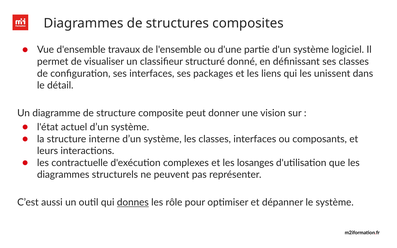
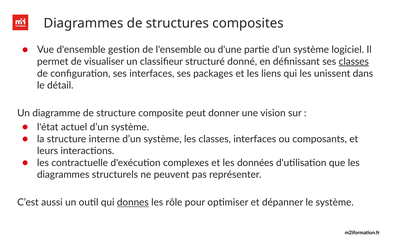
travaux: travaux -> gestion (124, 50)
classes underline: none -> present (354, 62)
losanges: losanges -> données (255, 163)
